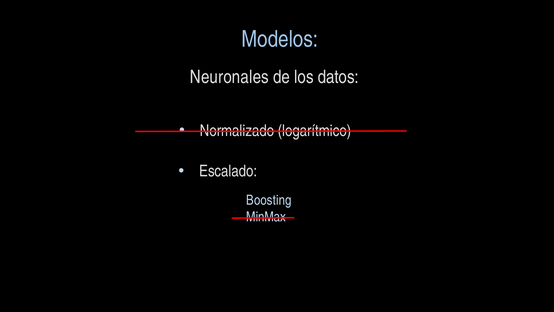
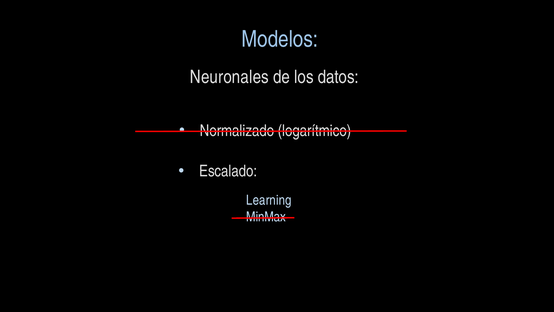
Boosting: Boosting -> Learning (269, 200)
